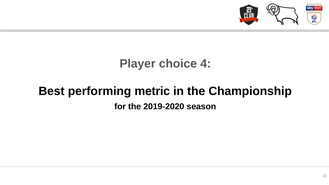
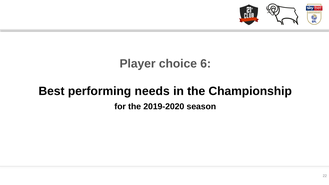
4: 4 -> 6 (206, 64)
metric: metric -> needs (152, 91)
